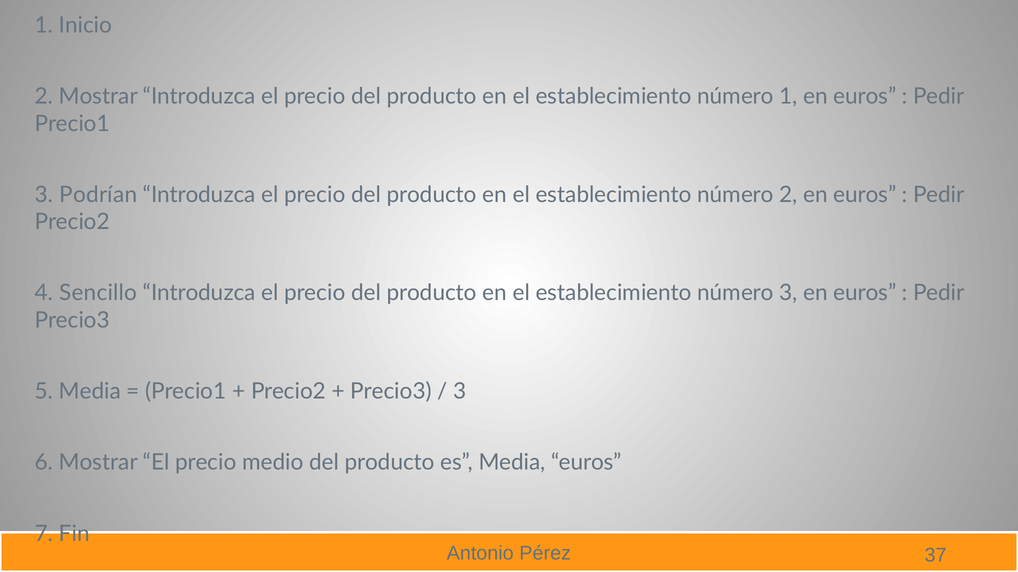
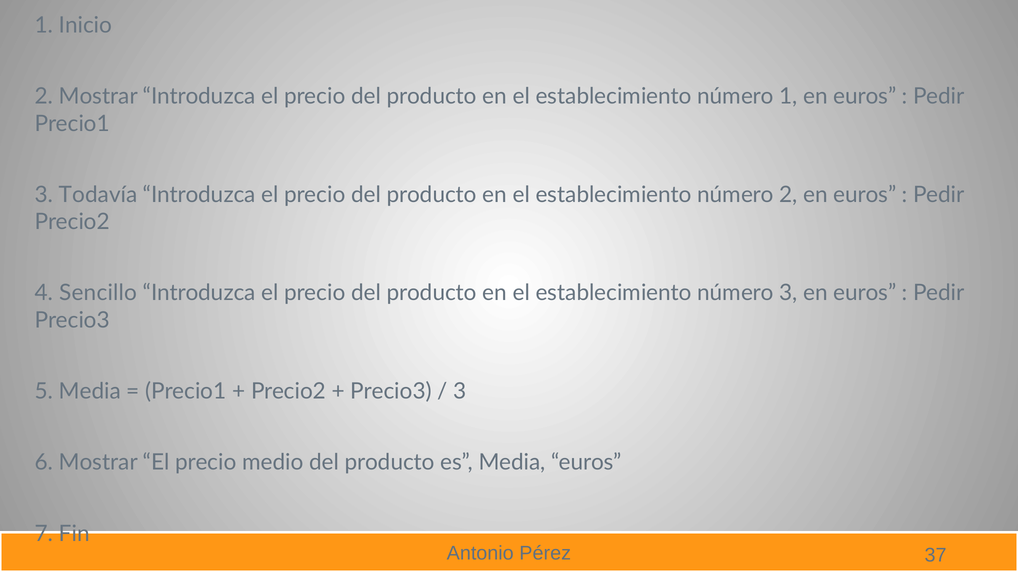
Podrían: Podrían -> Todavía (98, 195)
